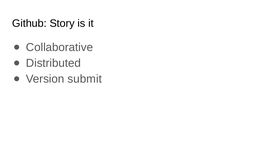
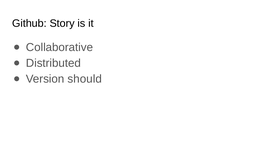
submit: submit -> should (85, 79)
